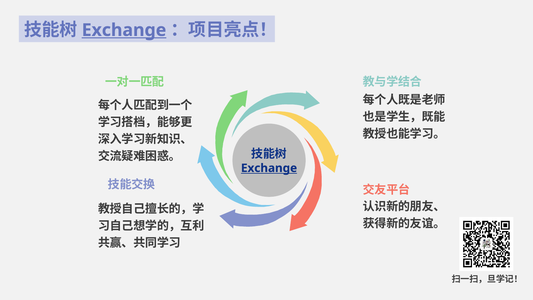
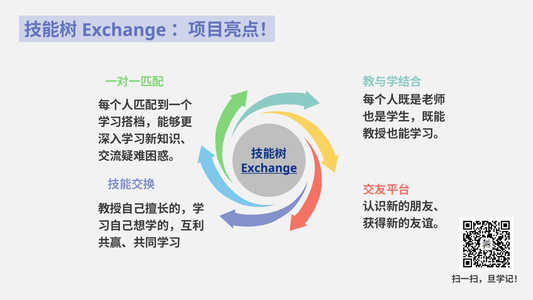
Exchange underline: present -> none (124, 30)
